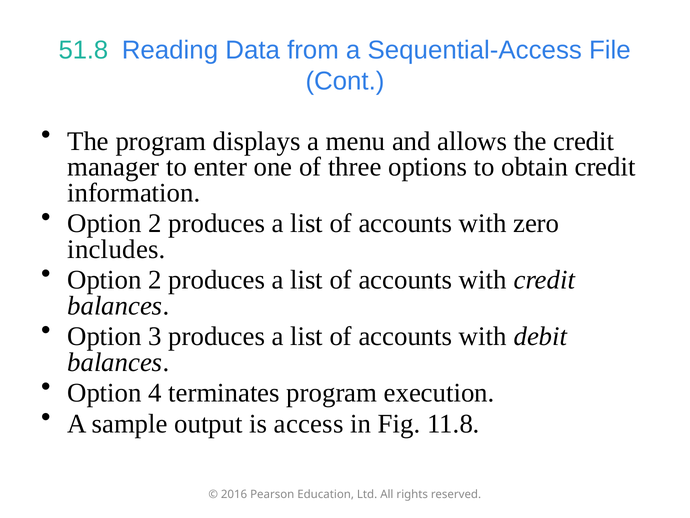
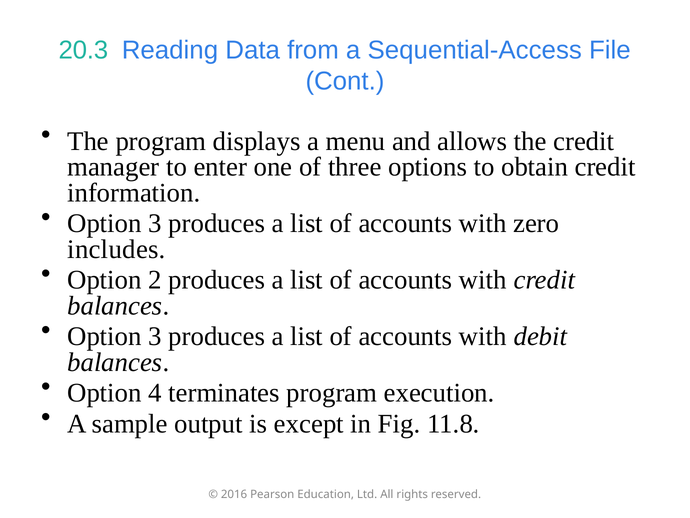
51.8: 51.8 -> 20.3 (83, 50)
2: 2 -> 3 (155, 223)
access: access -> except (309, 423)
